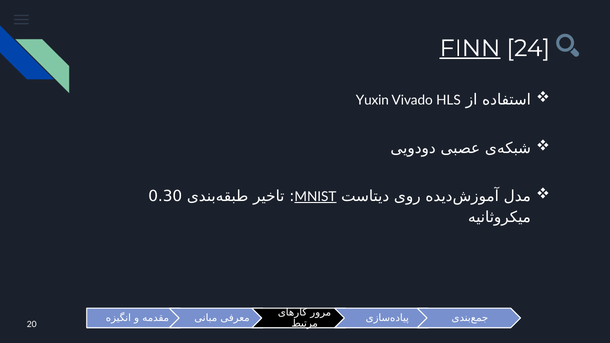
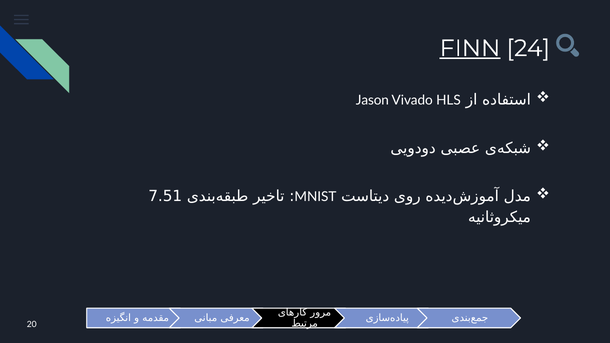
Yuxin: Yuxin -> Jason (372, 100)
0.30: 0.30 -> 7.51 (165, 196)
MNIST underline: present -> none (315, 197)
